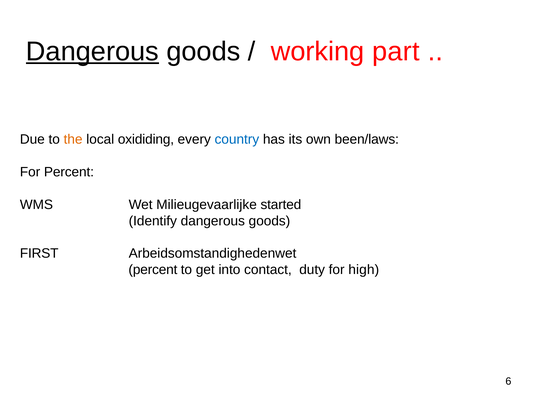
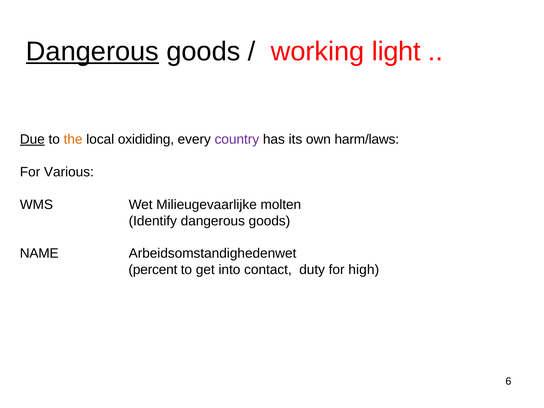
part: part -> light (396, 51)
Due underline: none -> present (32, 139)
country colour: blue -> purple (237, 139)
been/laws: been/laws -> harm/laws (367, 139)
For Percent: Percent -> Various (69, 172)
started: started -> molten (281, 205)
FIRST: FIRST -> NAME (39, 254)
